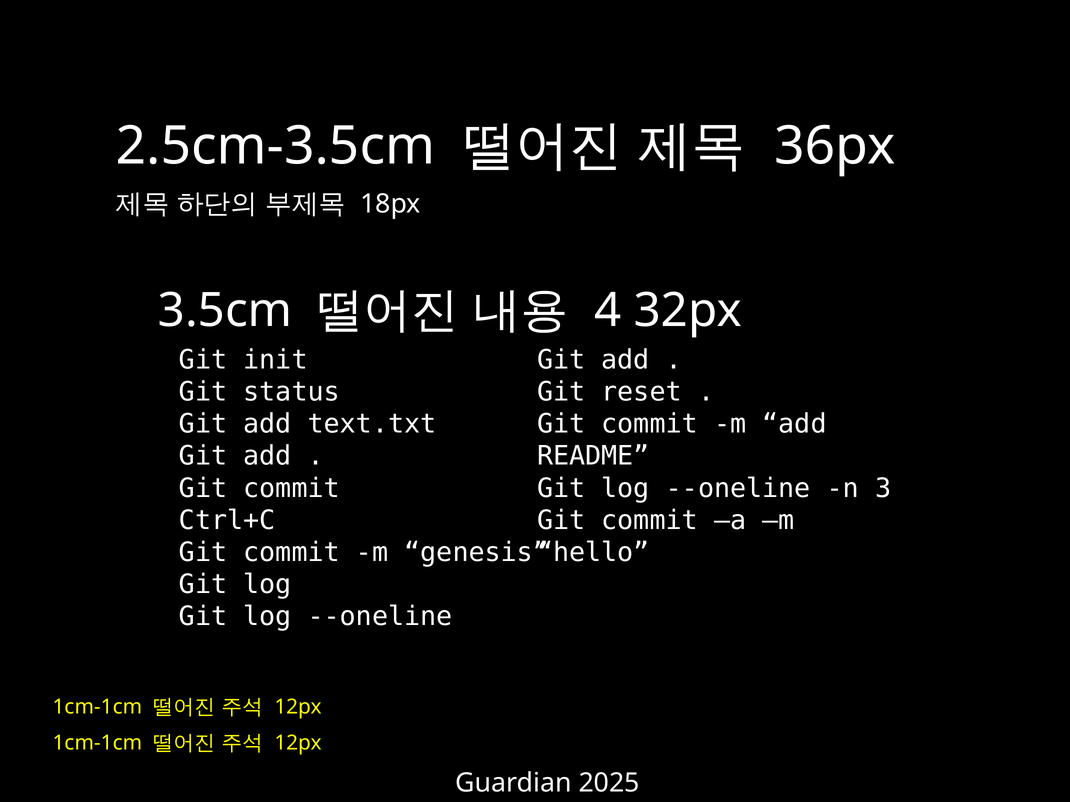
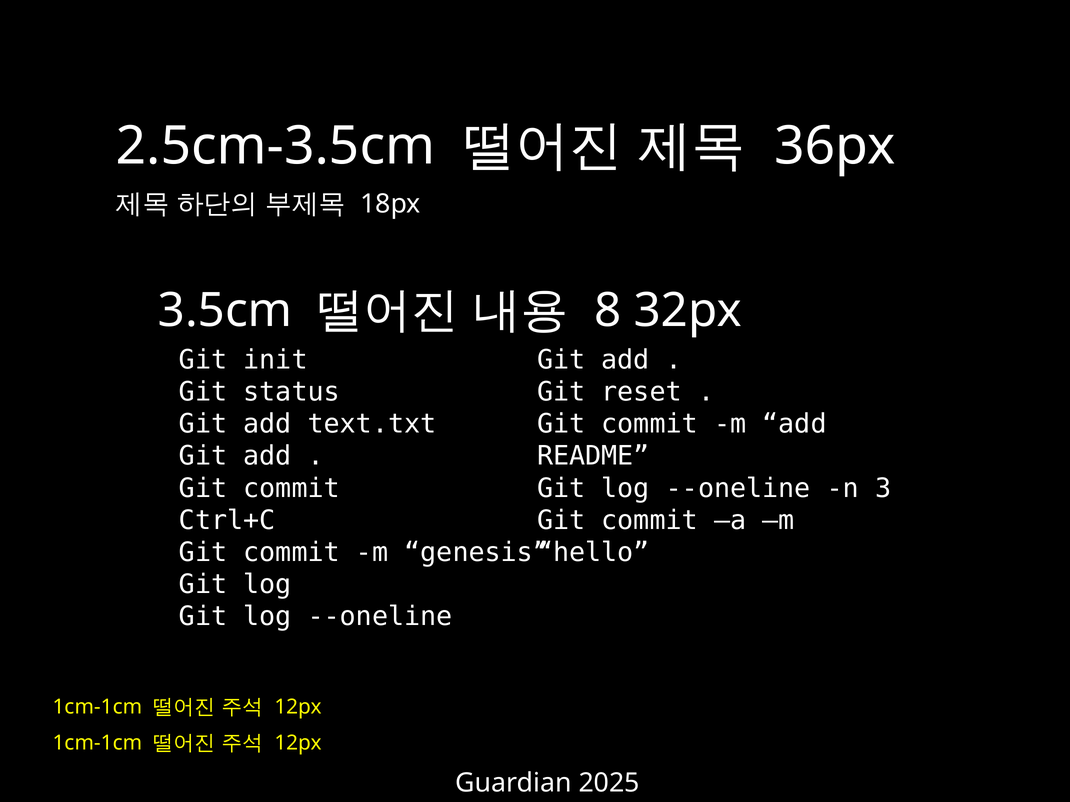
4: 4 -> 8 (608, 311)
